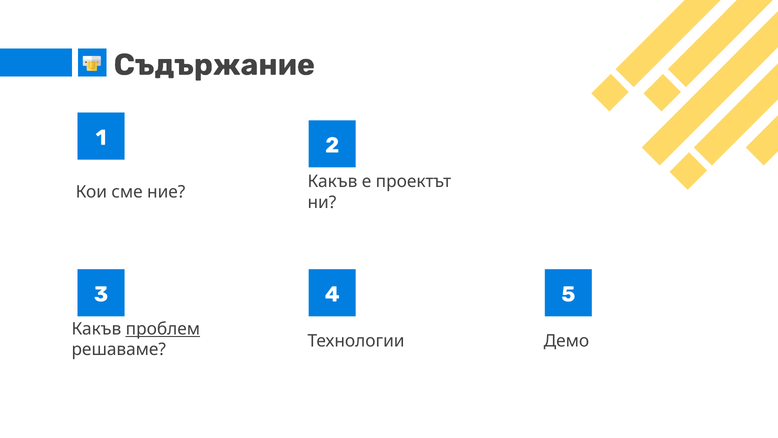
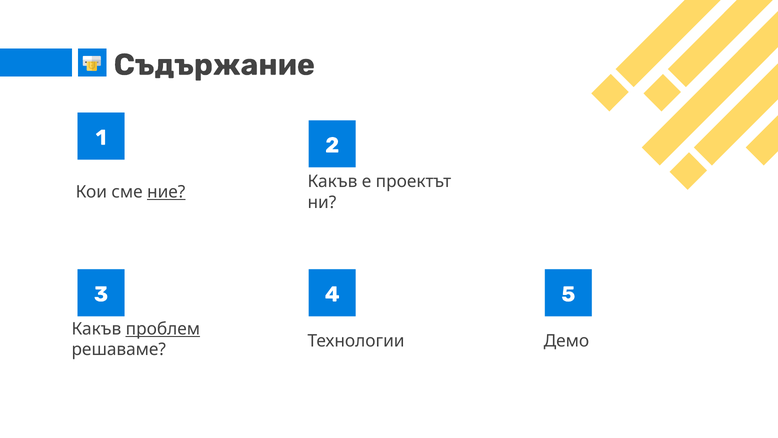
ние underline: none -> present (166, 192)
